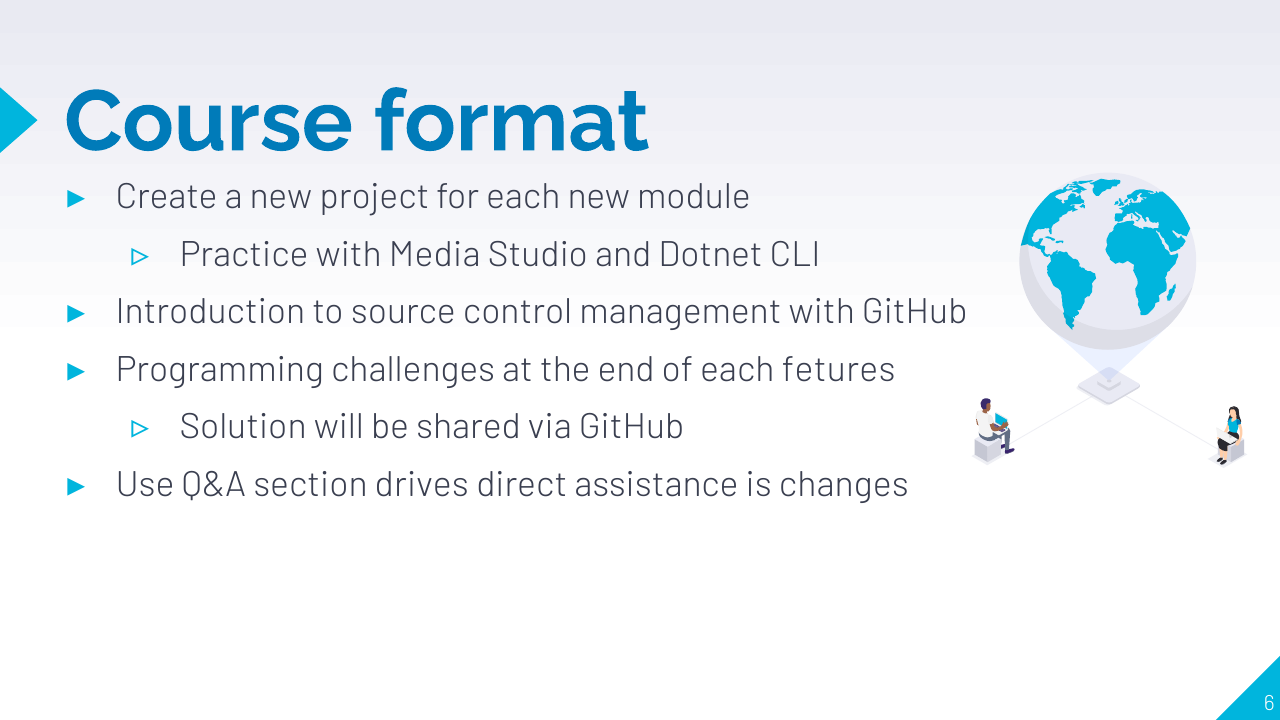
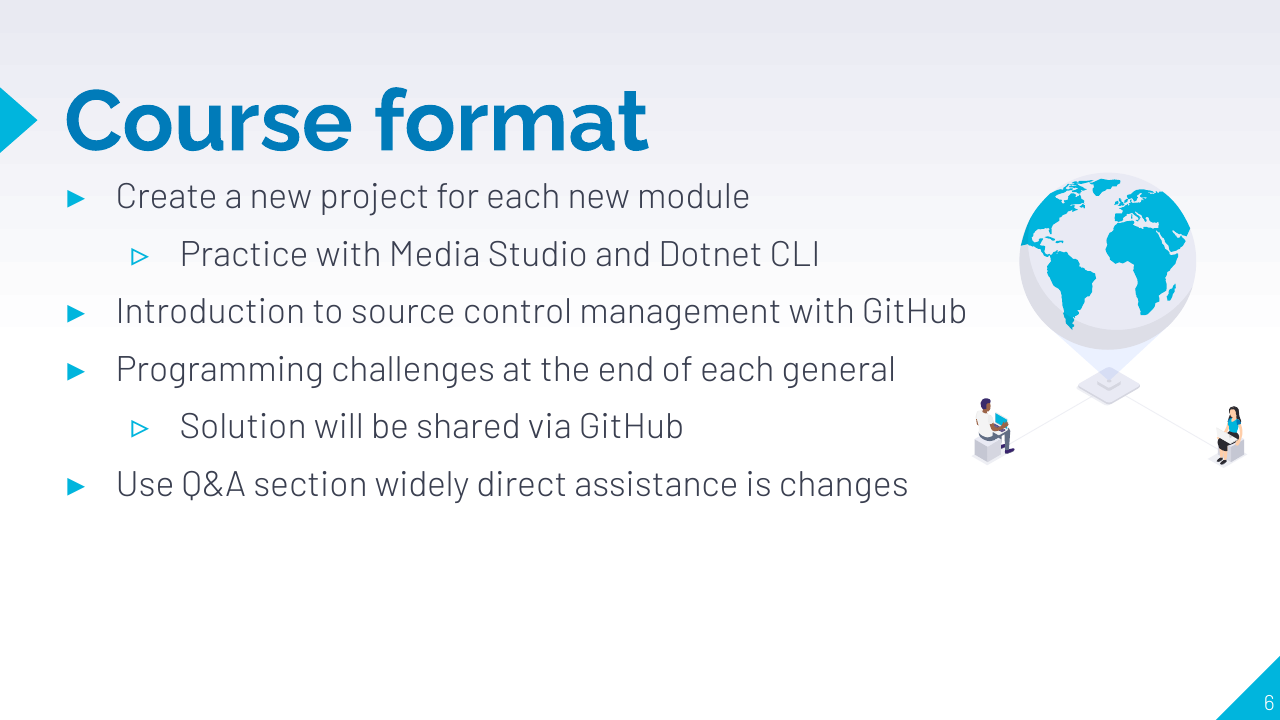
fetures: fetures -> general (839, 370)
drives: drives -> widely (422, 485)
